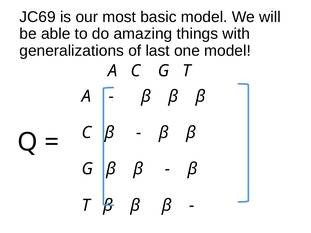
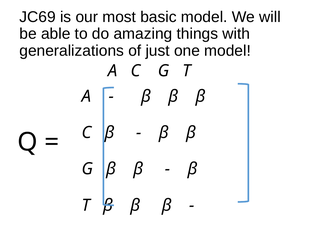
last: last -> just (158, 51)
